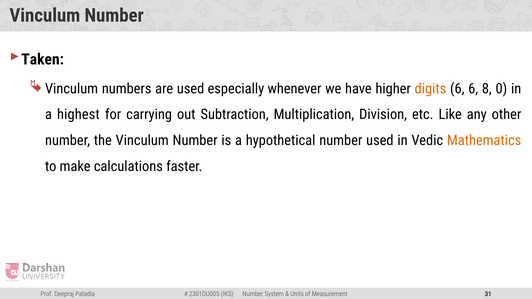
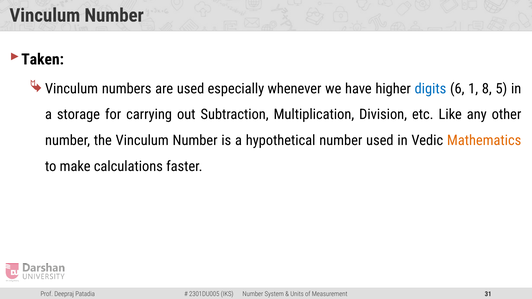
digits colour: orange -> blue (430, 89)
6 6: 6 -> 1 (473, 89)
0: 0 -> 5 (501, 89)
highest: highest -> storage (78, 115)
